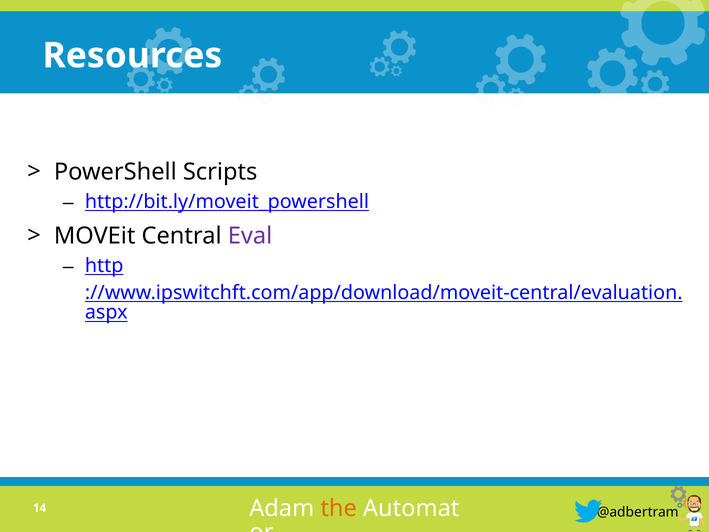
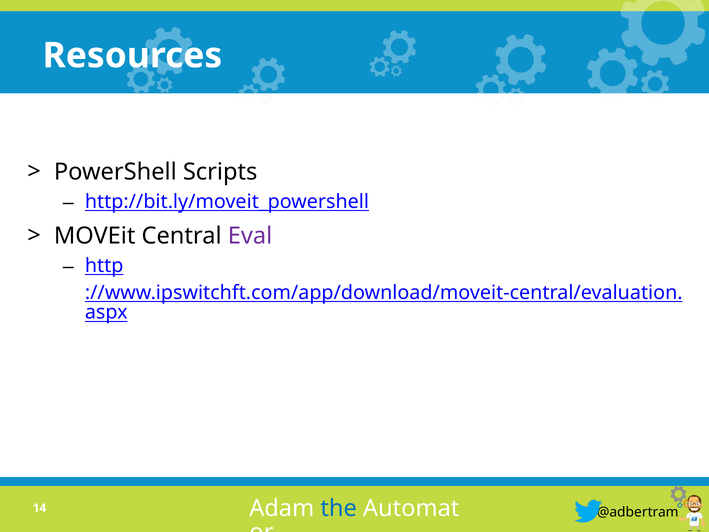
the colour: orange -> blue (339, 508)
